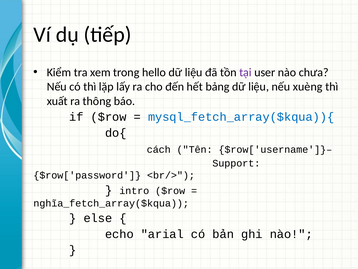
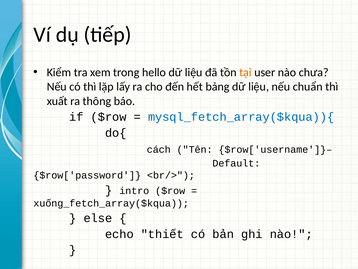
tại colour: purple -> orange (245, 72)
xuèng: xuèng -> chuẩn (308, 87)
Support: Support -> Default (236, 163)
nghĩa_fetch_array($kqua: nghĩa_fetch_array($kqua -> xuống_fetch_array($kqua (111, 203)
arial: arial -> thiết (162, 234)
